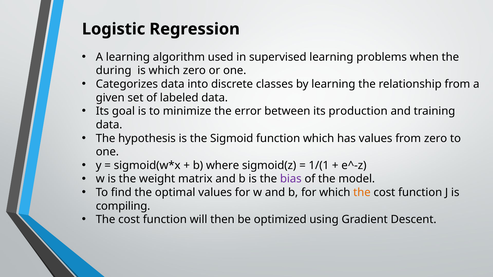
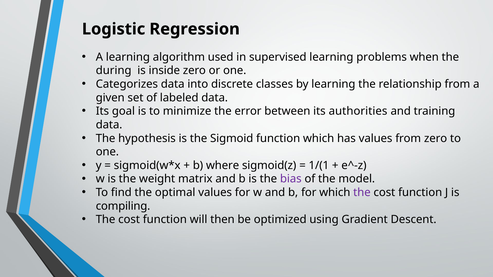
is which: which -> inside (164, 71)
production: production -> authorities (358, 111)
the colour: orange -> purple (362, 193)
